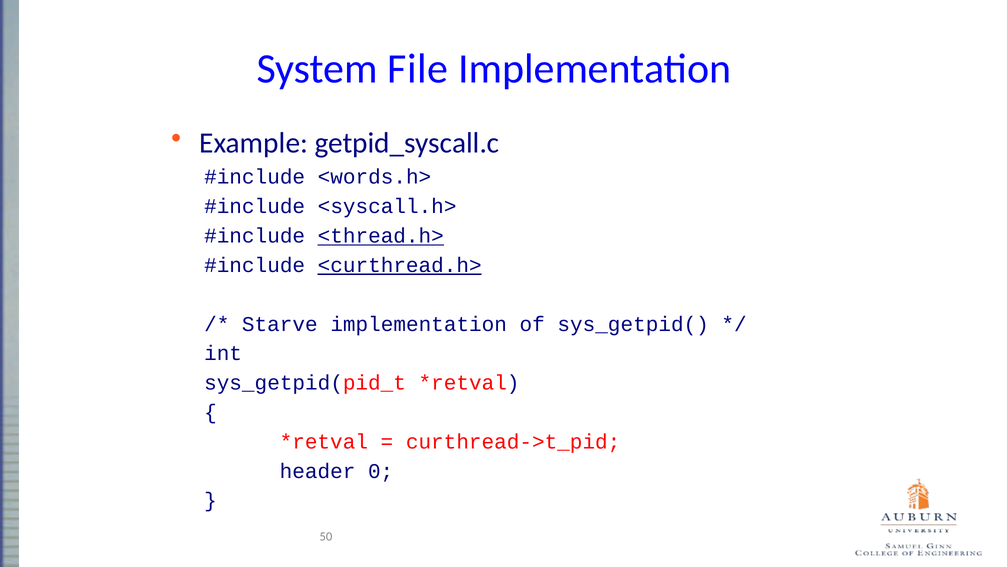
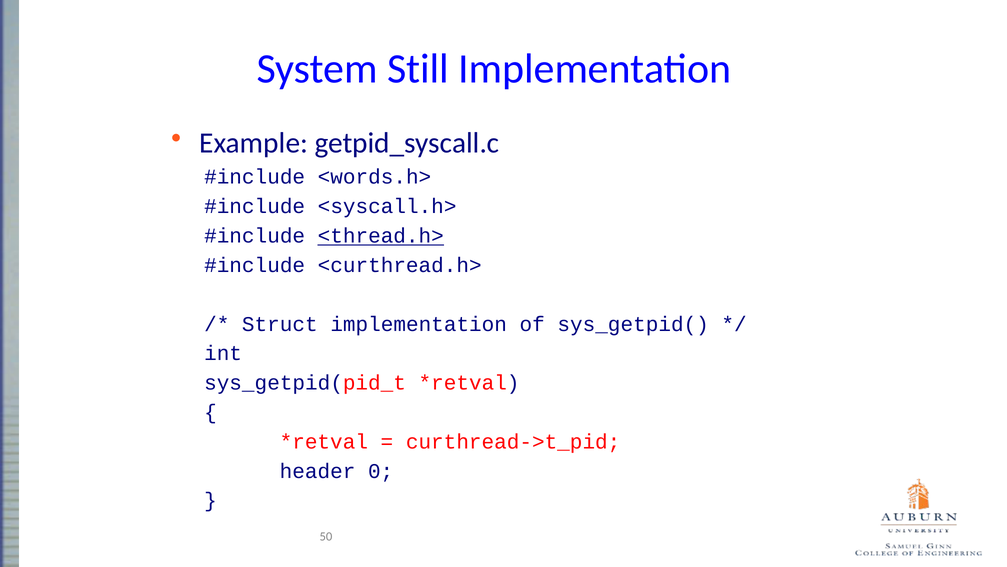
File: File -> Still (418, 69)
<curthread.h> underline: present -> none (400, 265)
Starve: Starve -> Struct (280, 324)
